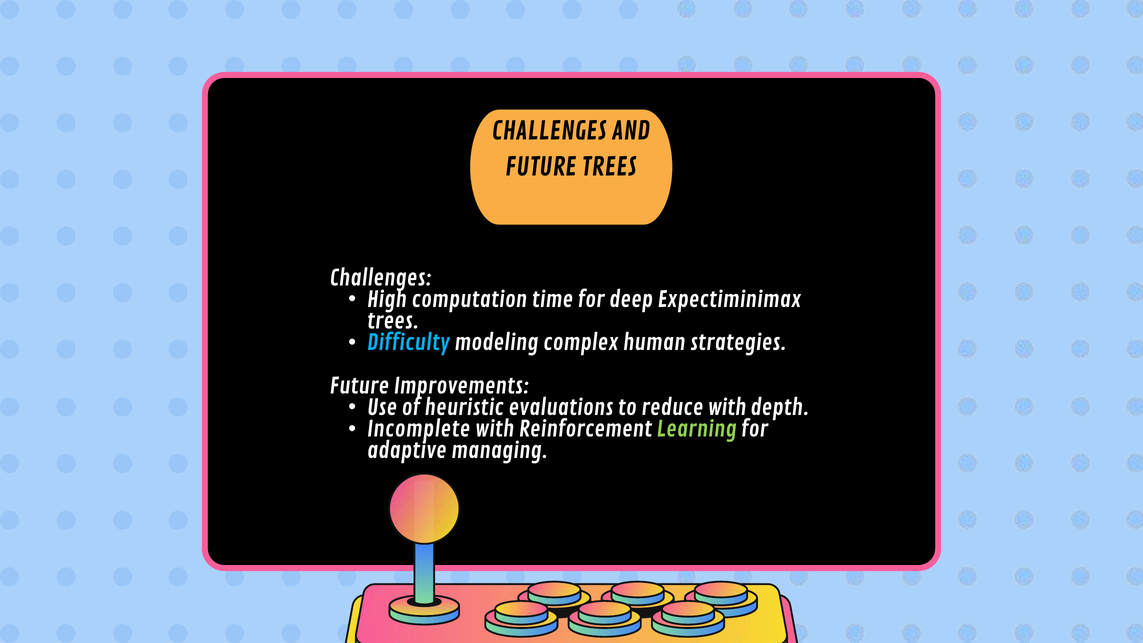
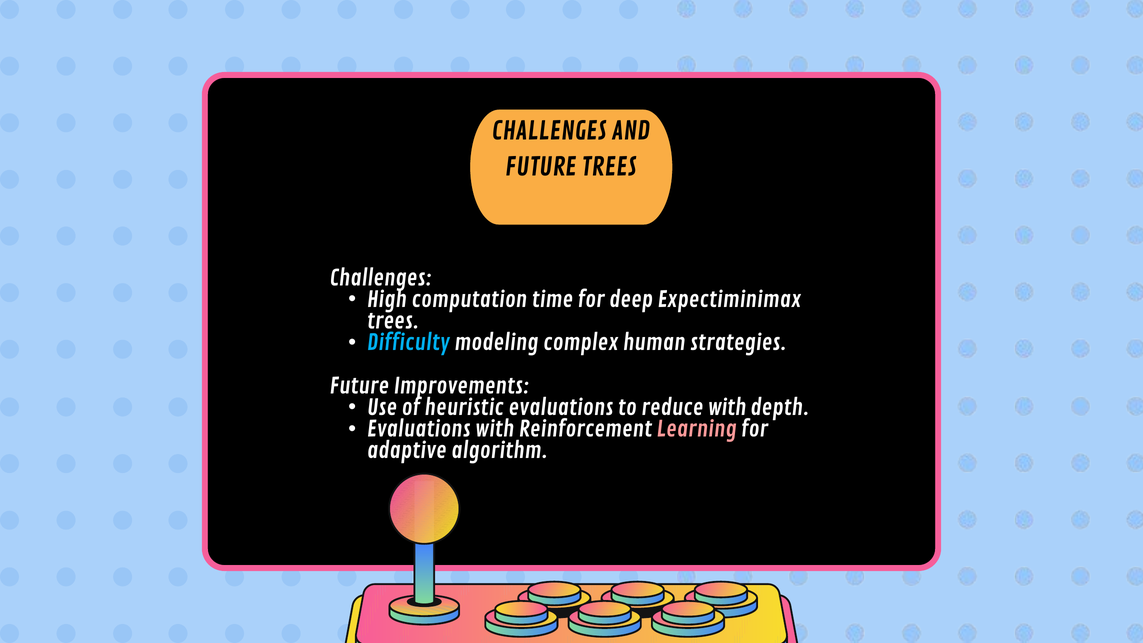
Incomplete: Incomplete -> Evaluations (419, 429)
Learning colour: light green -> pink (697, 429)
managing: managing -> algorithm (500, 451)
